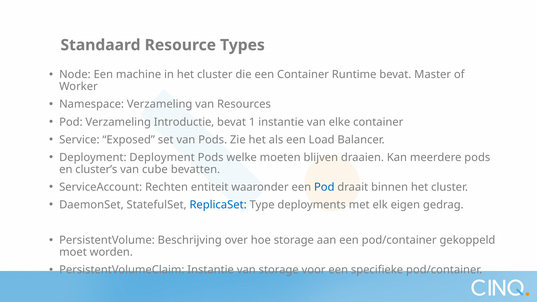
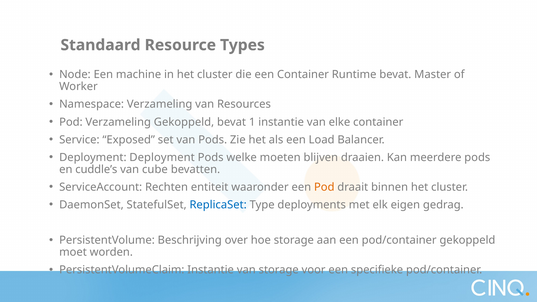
Verzameling Introductie: Introductie -> Gekoppeld (184, 122)
cluster’s: cluster’s -> cuddle’s (96, 169)
Pod colour: blue -> orange (324, 187)
